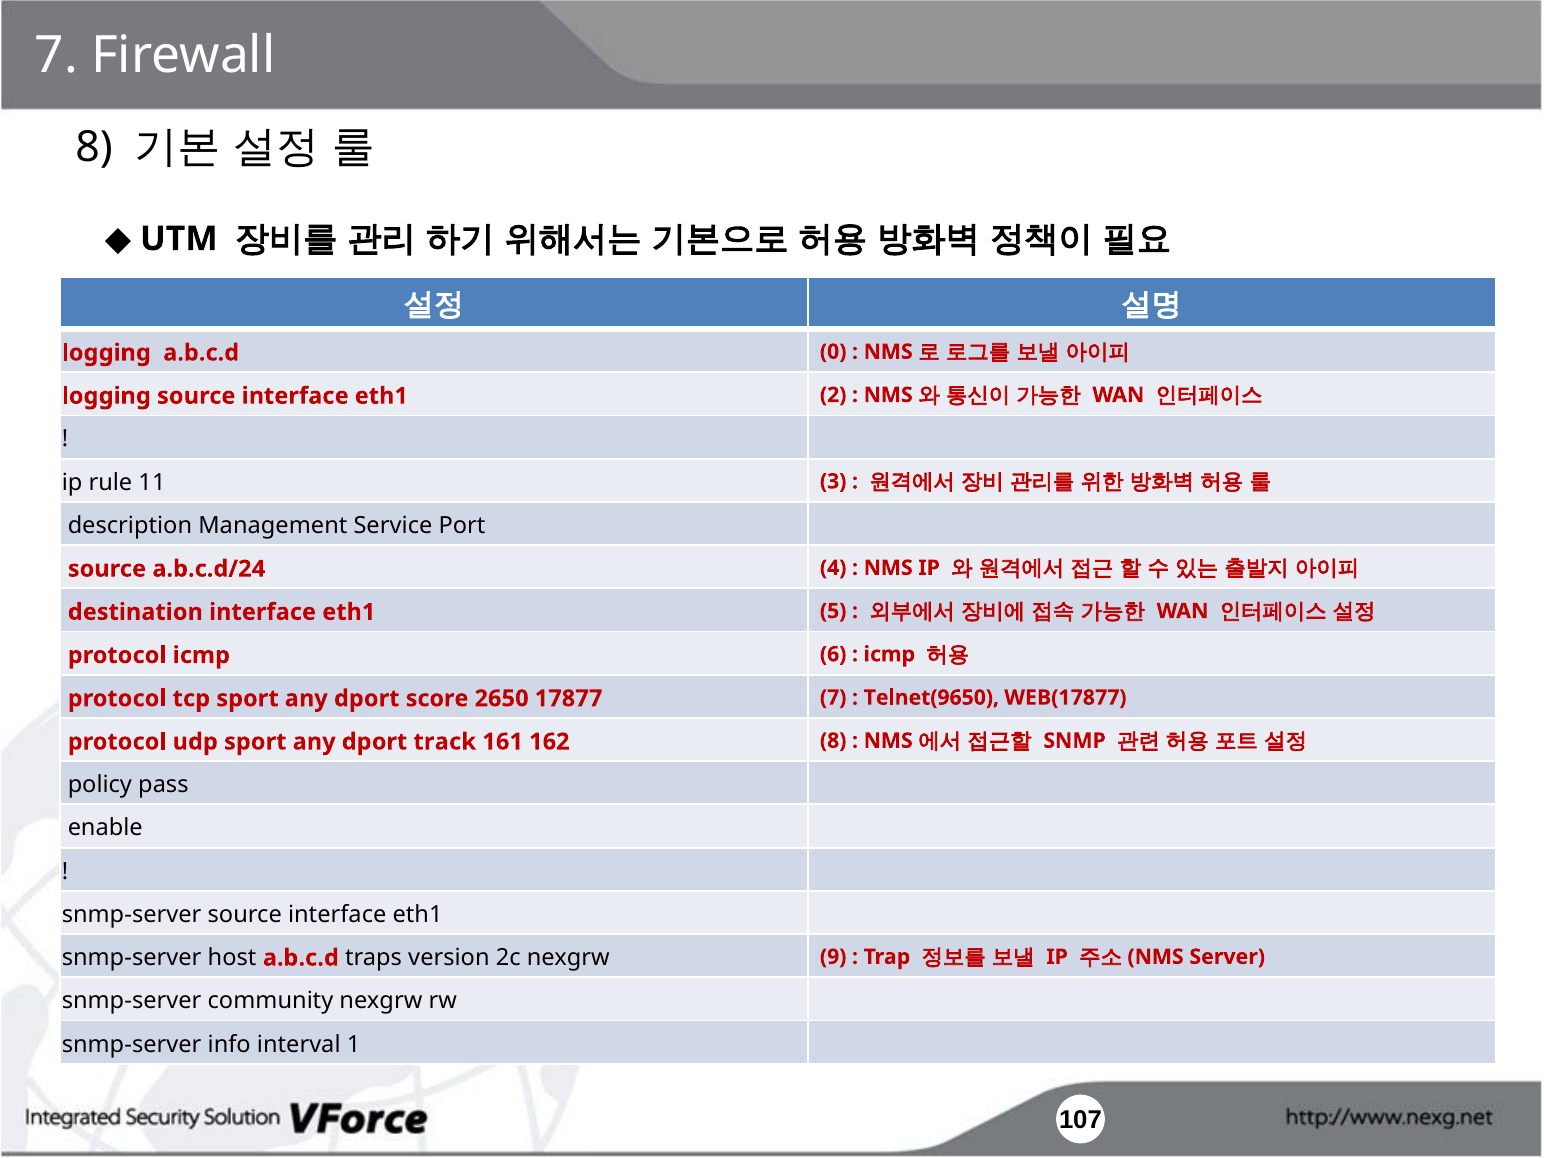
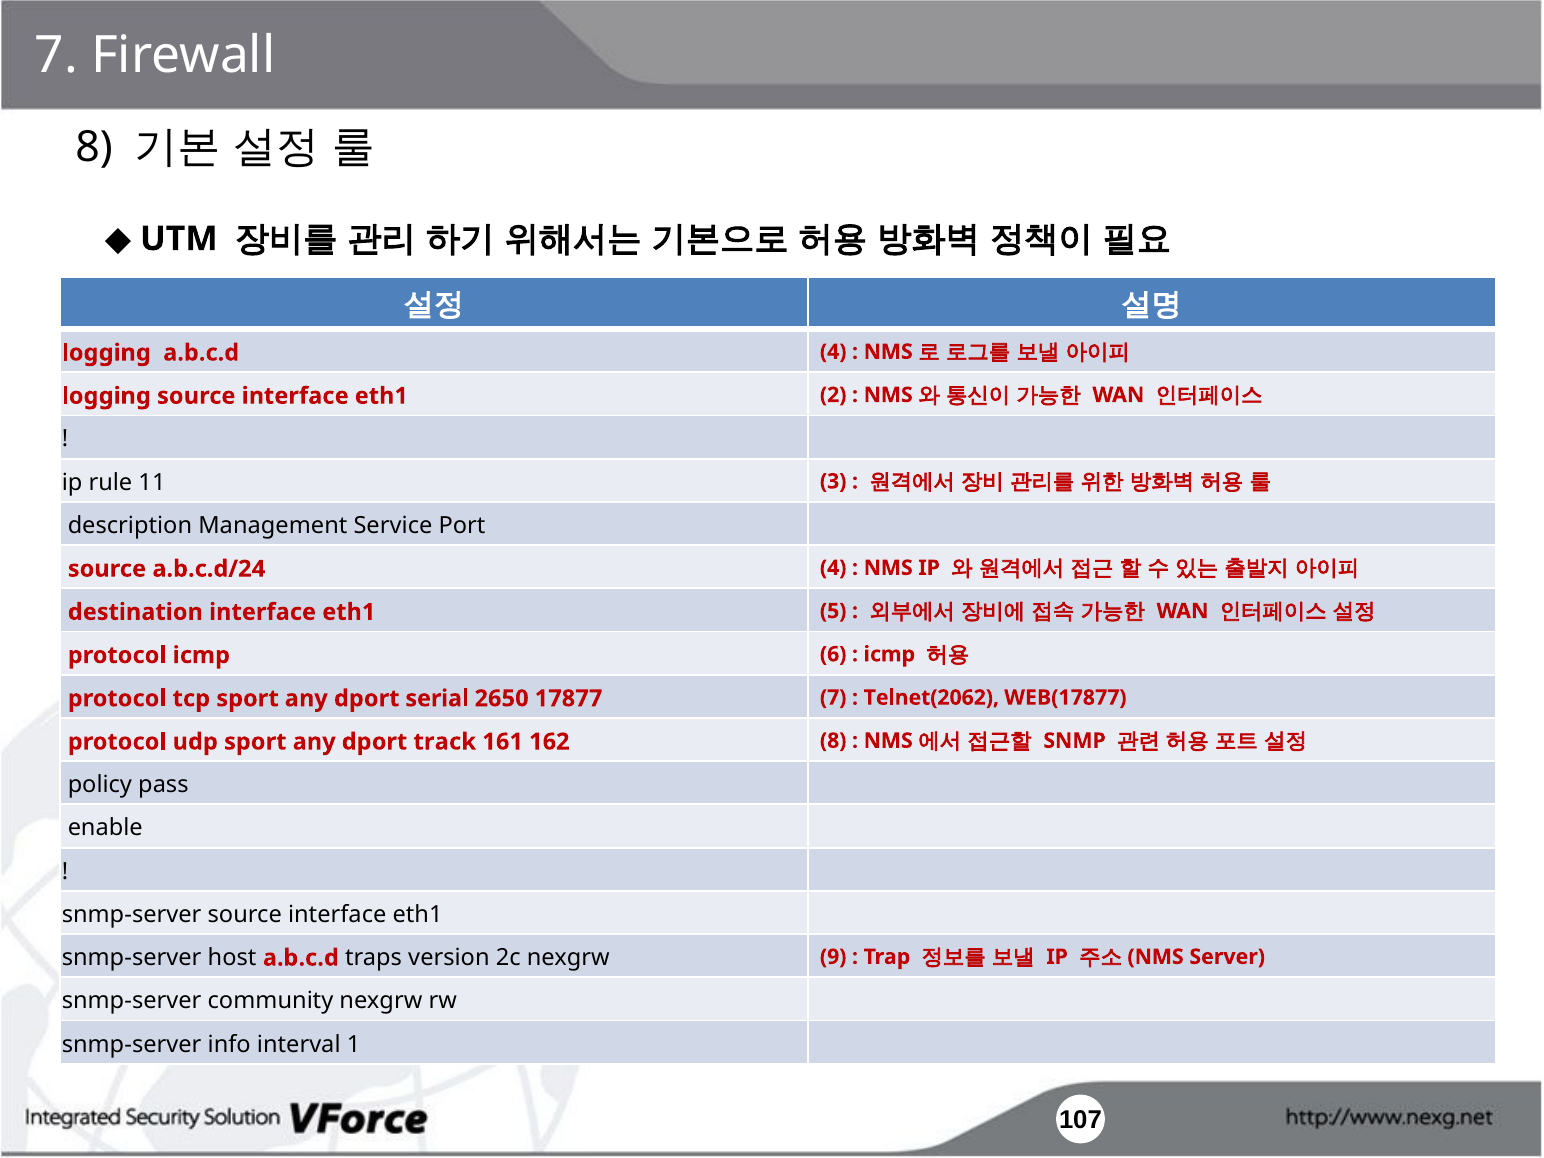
a.b.c.d 0: 0 -> 4 (833, 352)
score: score -> serial (437, 699)
Telnet(9650: Telnet(9650 -> Telnet(2062 (931, 698)
